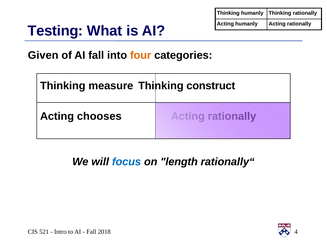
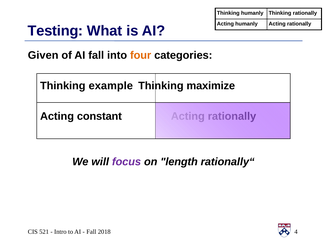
measure: measure -> example (111, 86)
construct: construct -> maximize (211, 86)
chooses: chooses -> constant (99, 116)
focus colour: blue -> purple (127, 162)
